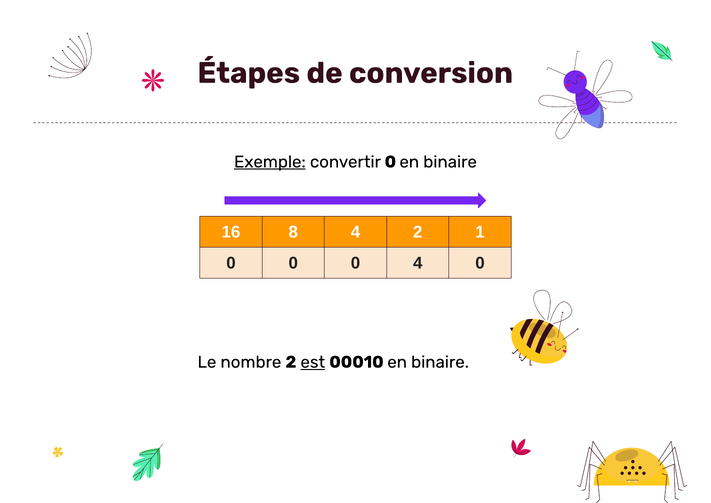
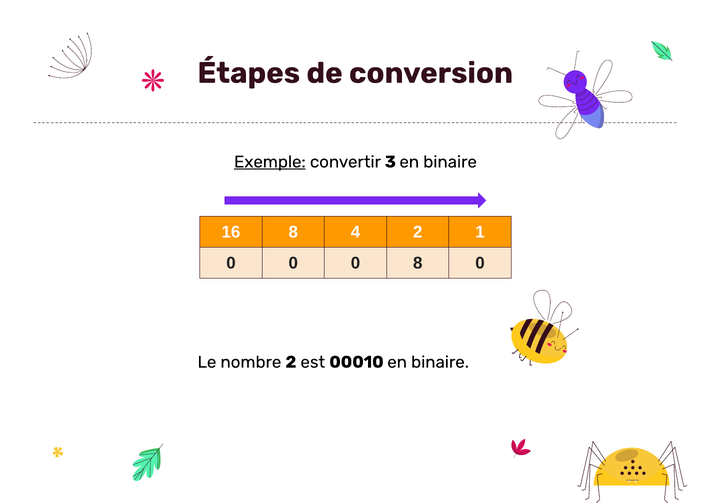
convertir 0: 0 -> 3 (390, 162)
0 4: 4 -> 8 (418, 263)
est underline: present -> none (313, 362)
